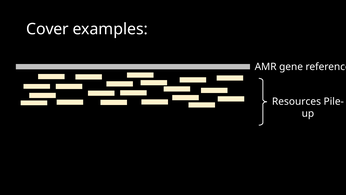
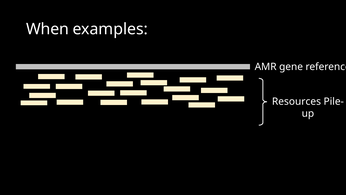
Cover: Cover -> When (47, 29)
